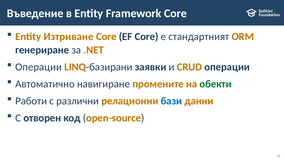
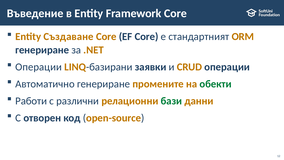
Изтриване: Изтриване -> Създаване (69, 36)
Автоматично навигиране: навигиране -> генериране (104, 84)
бази colour: blue -> green (171, 101)
